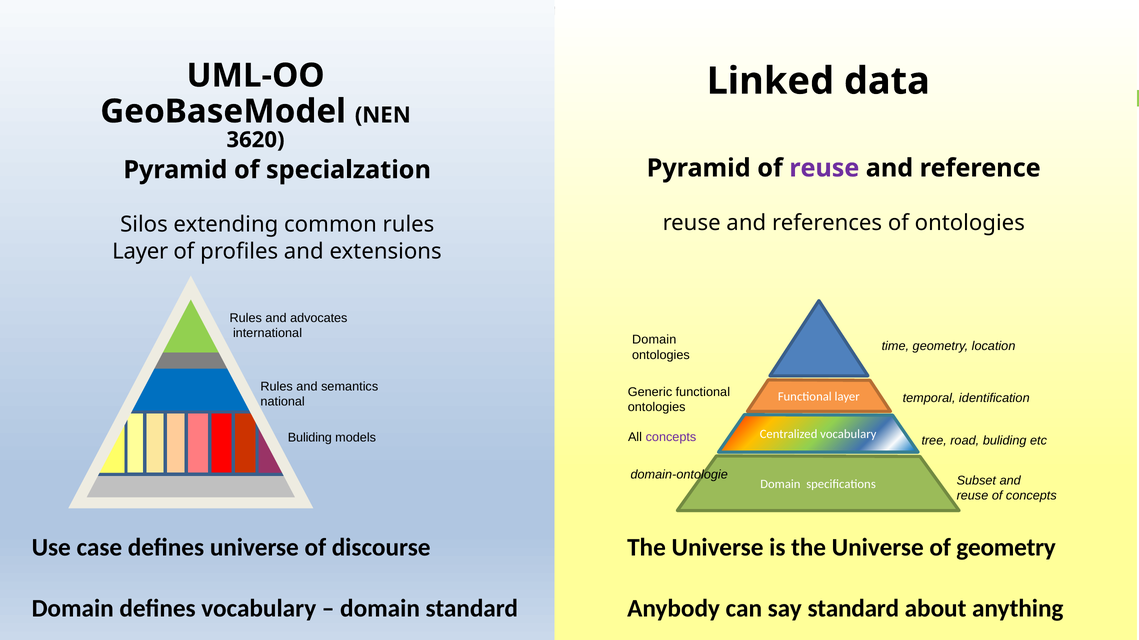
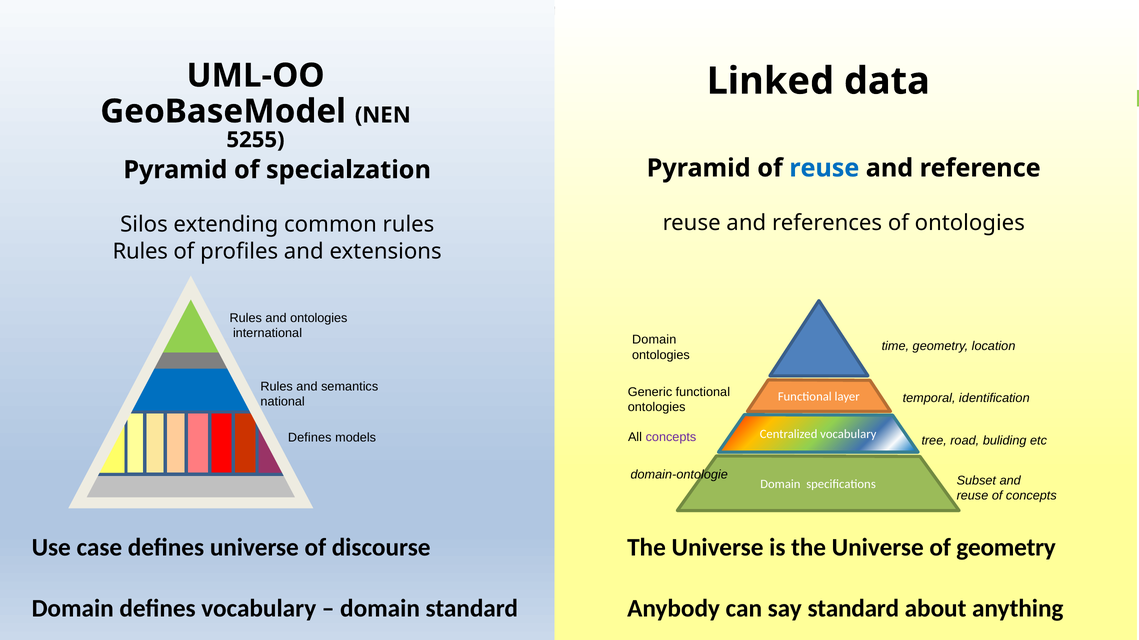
3620: 3620 -> 5255 (255, 140)
reuse colour: purple -> blue (824, 168)
Layer: Layer -> Rules (140, 252)
and advocates: advocates -> ontologies (319, 318)
Buliding: Buliding -> Defines (310, 438)
